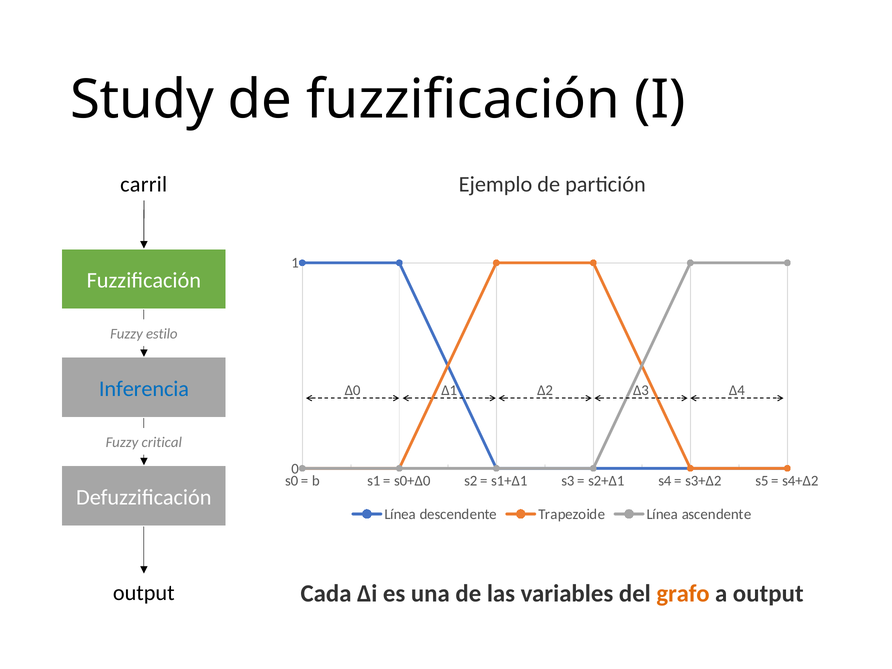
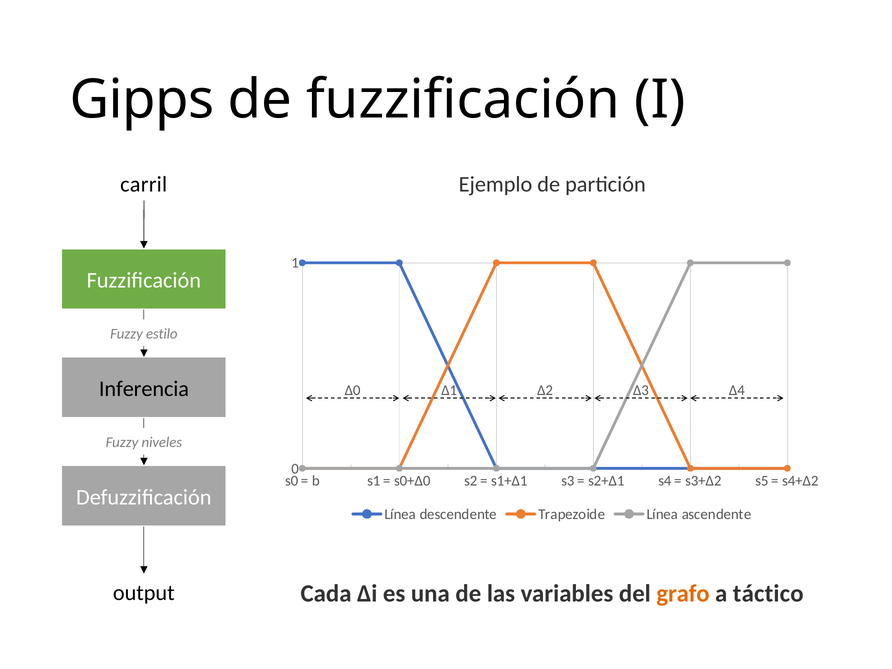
Study: Study -> Gipps (142, 100)
Inferencia colour: blue -> black (144, 389)
critical: critical -> niveles (162, 442)
a output: output -> táctico (768, 593)
